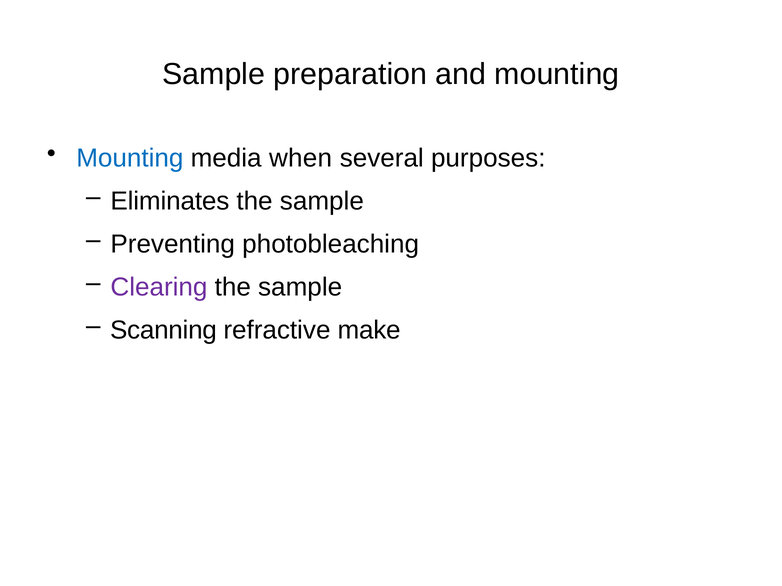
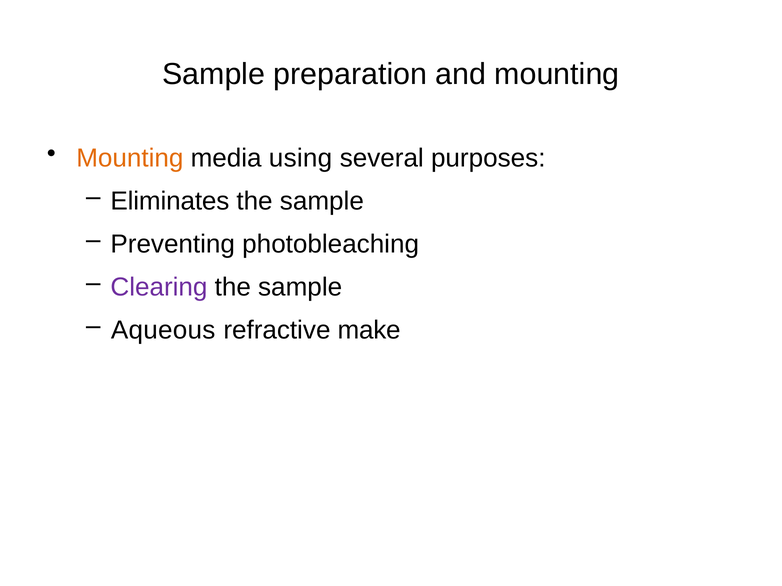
Mounting colour: blue -> orange (130, 158)
when: when -> using (301, 158)
Scanning: Scanning -> Aqueous (163, 330)
